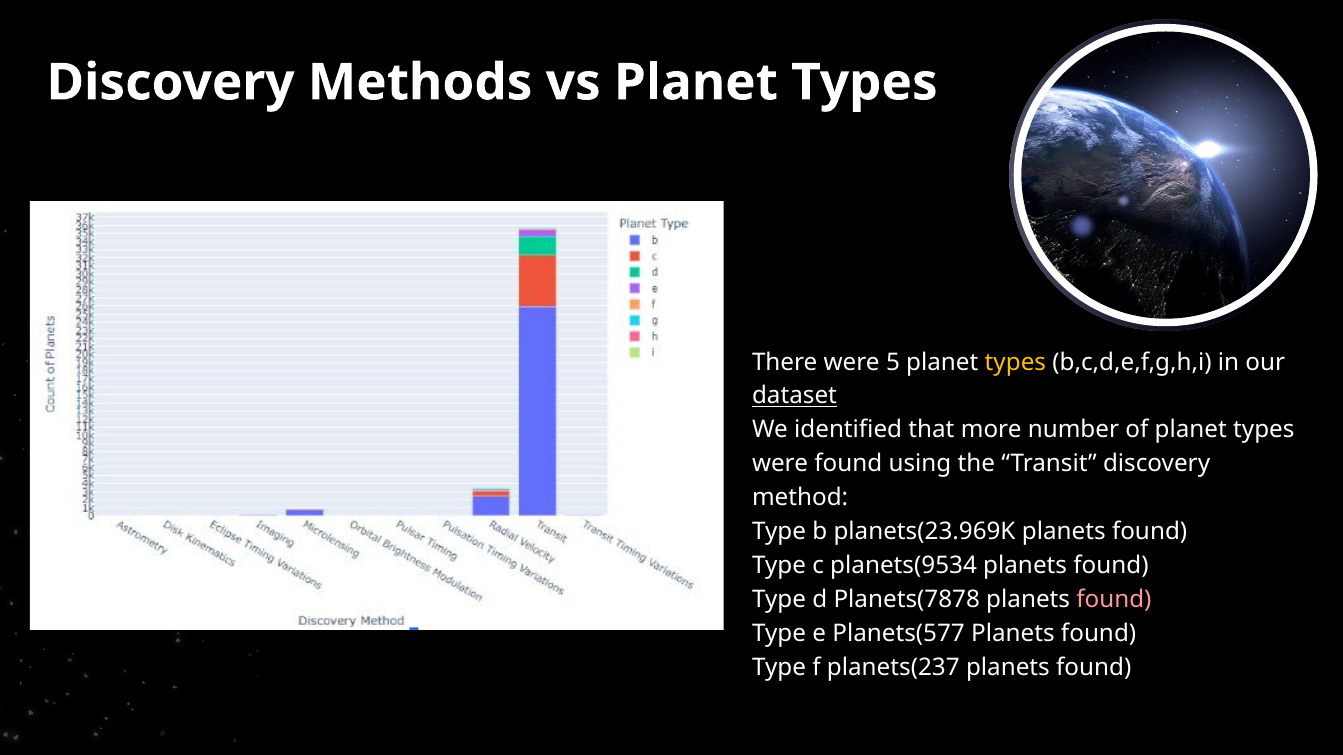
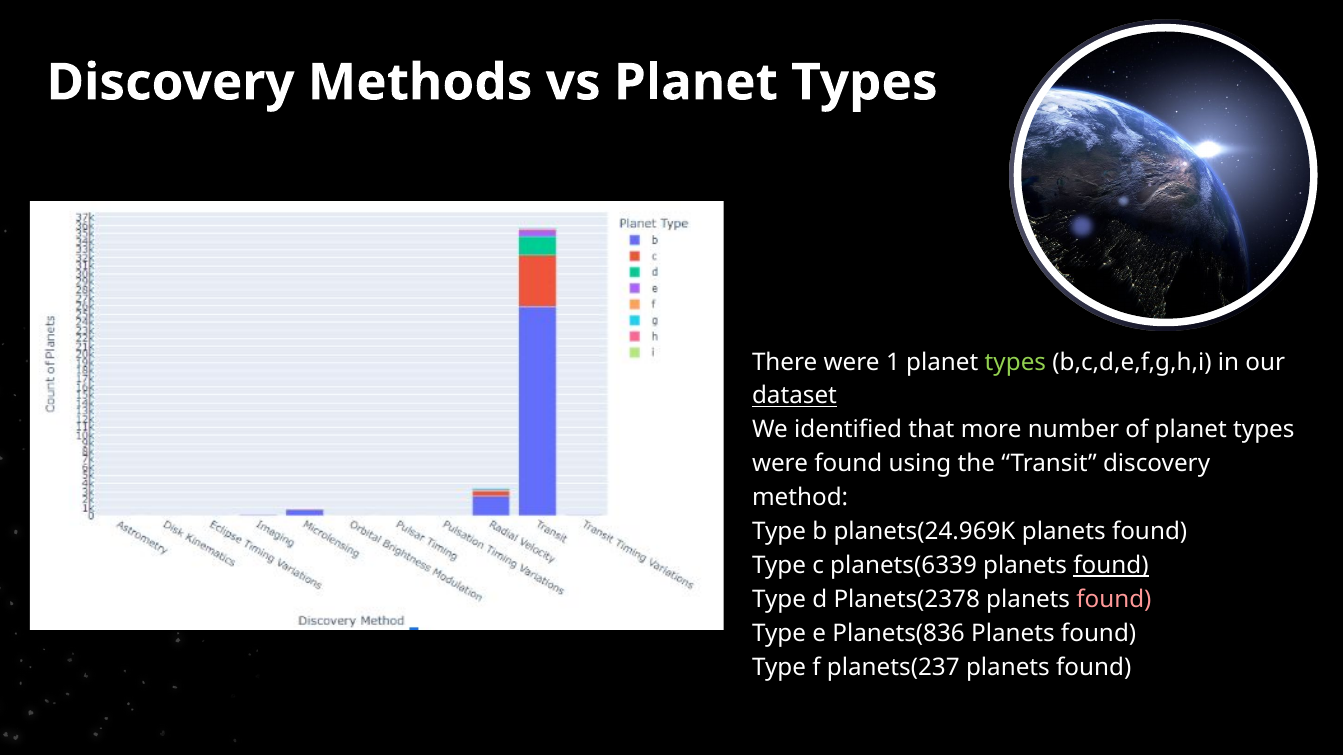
5: 5 -> 1 (893, 362)
types colour: yellow -> light green (1015, 362)
planets(23.969K: planets(23.969K -> planets(24.969K (925, 532)
planets(9534: planets(9534 -> planets(6339 (904, 566)
found underline: none -> present (1111, 566)
Planets(7878: Planets(7878 -> Planets(2378 (907, 600)
Planets(577: Planets(577 -> Planets(836 (899, 634)
